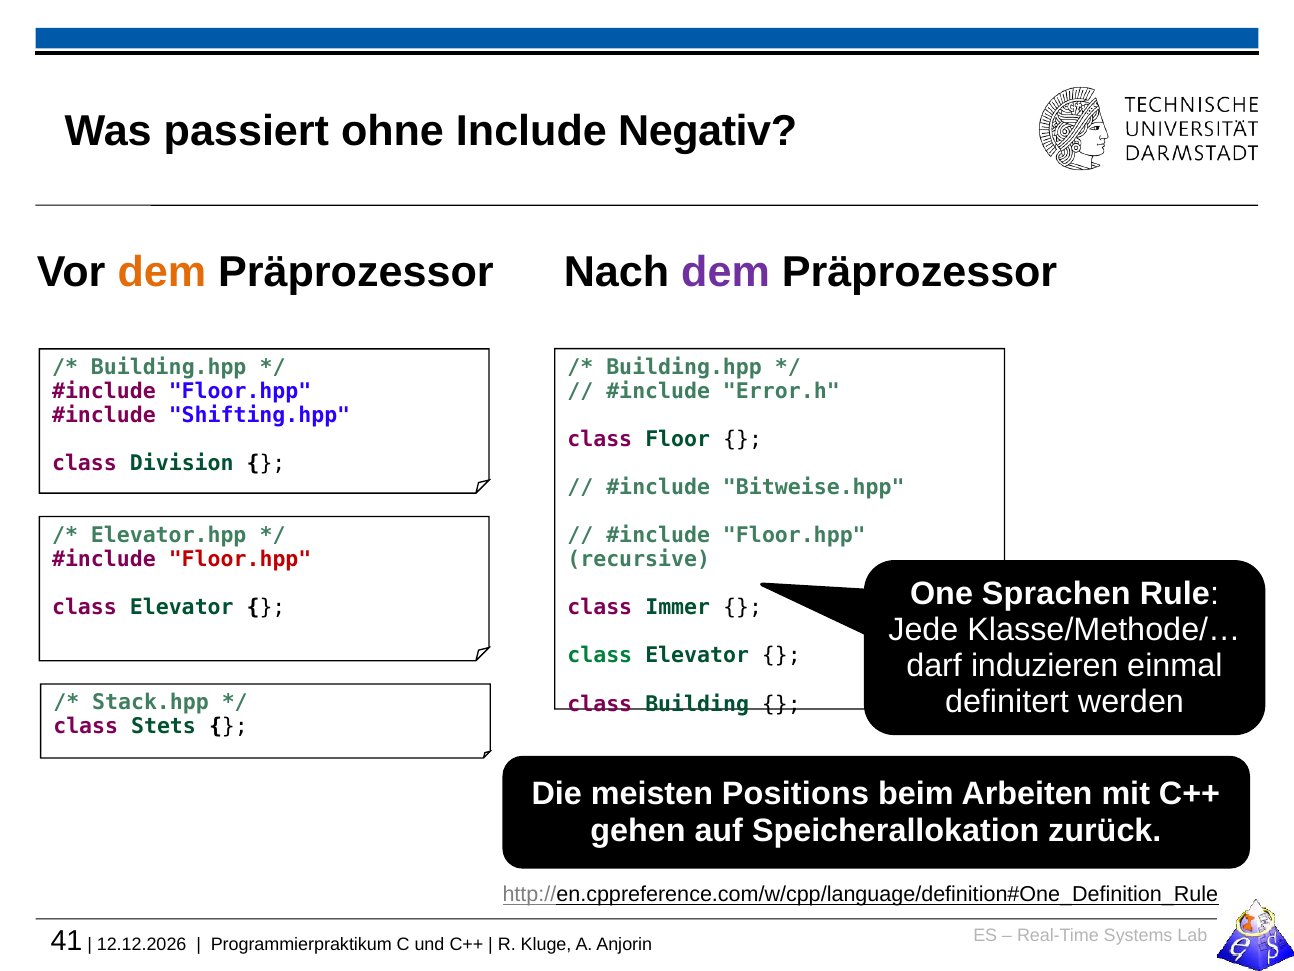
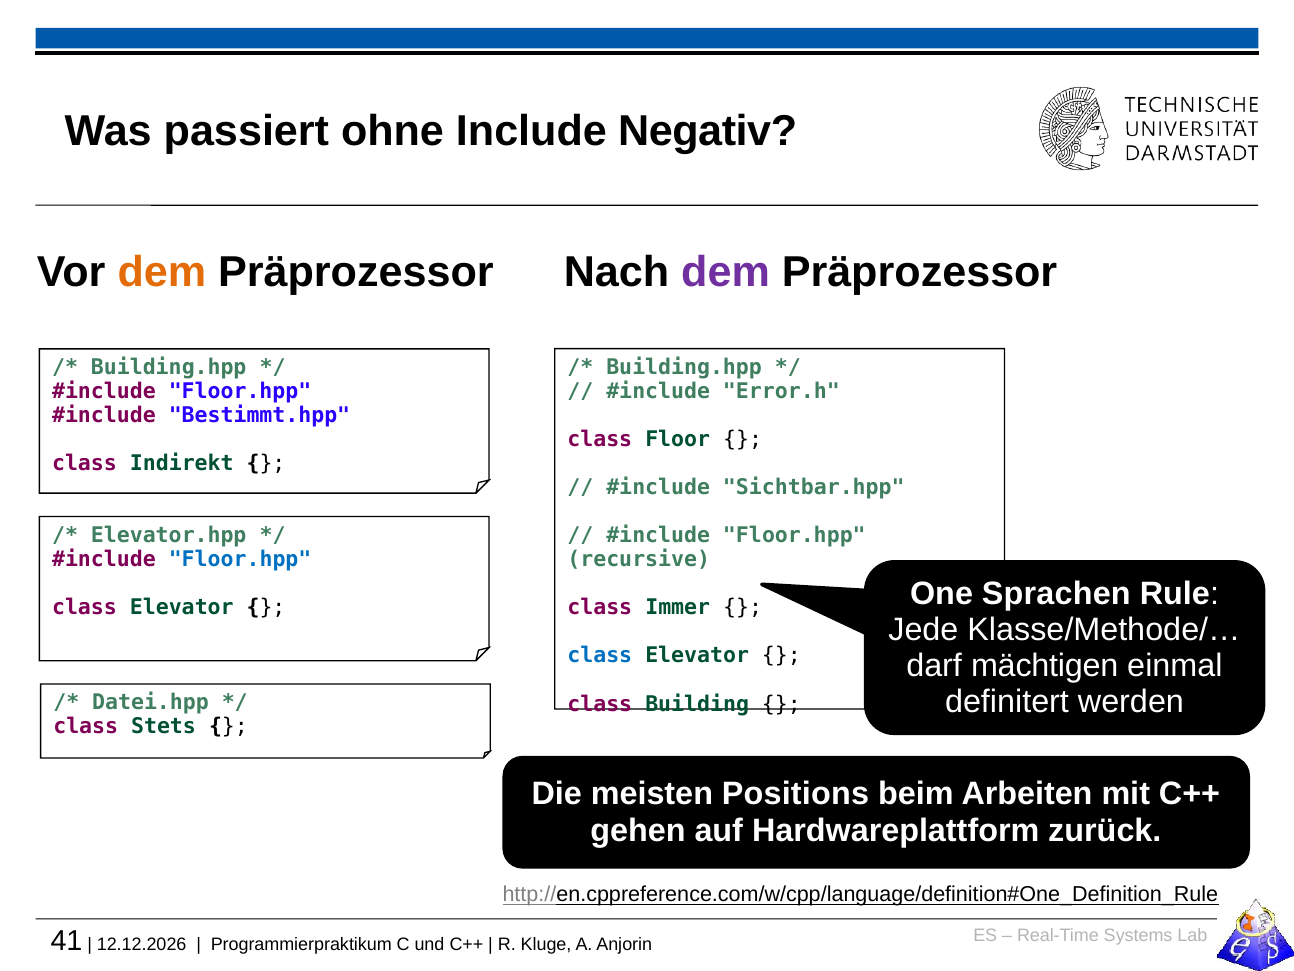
Shifting.hpp: Shifting.hpp -> Bestimmt.hpp (259, 415)
Division: Division -> Indirekt (182, 463)
Bitweise.hpp: Bitweise.hpp -> Sichtbar.hpp (814, 487)
Floor.hpp colour: red -> blue (240, 559)
class colour: green -> blue (600, 656)
induzieren: induzieren -> mächtigen (1045, 665)
Stack.hpp: Stack.hpp -> Datei.hpp (151, 702)
Speicherallokation: Speicherallokation -> Hardwareplattform (896, 830)
